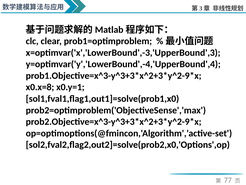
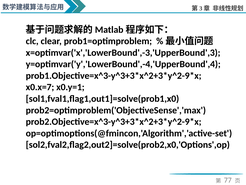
x0.x=8: x0.x=8 -> x0.x=7 (40, 87)
